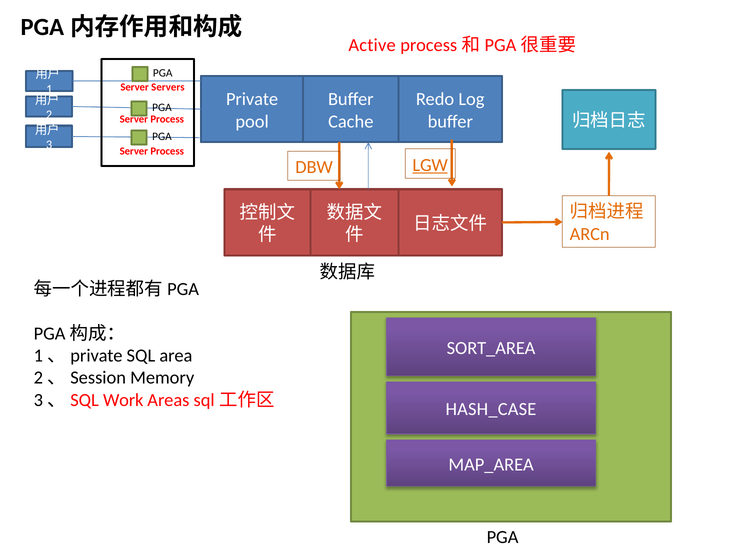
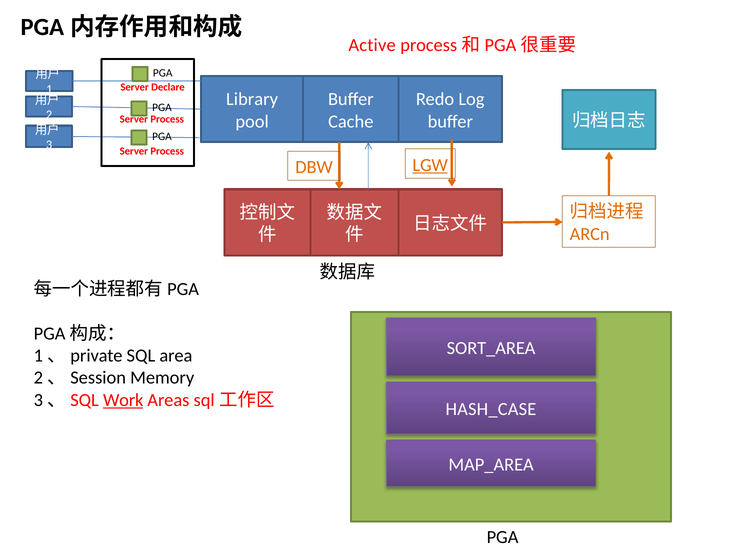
Servers: Servers -> Declare (168, 87)
Private: Private -> Library (252, 99)
Work underline: none -> present (123, 400)
